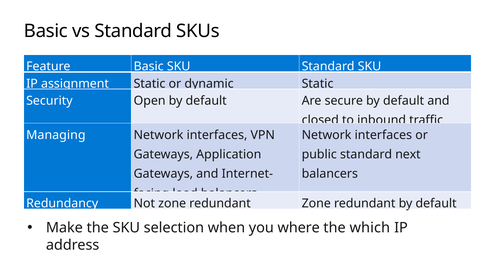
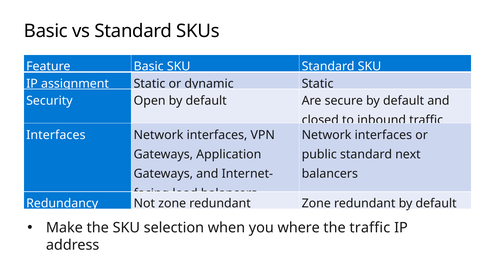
Managing: Managing -> Interfaces (56, 135)
the which: which -> traffic (370, 227)
